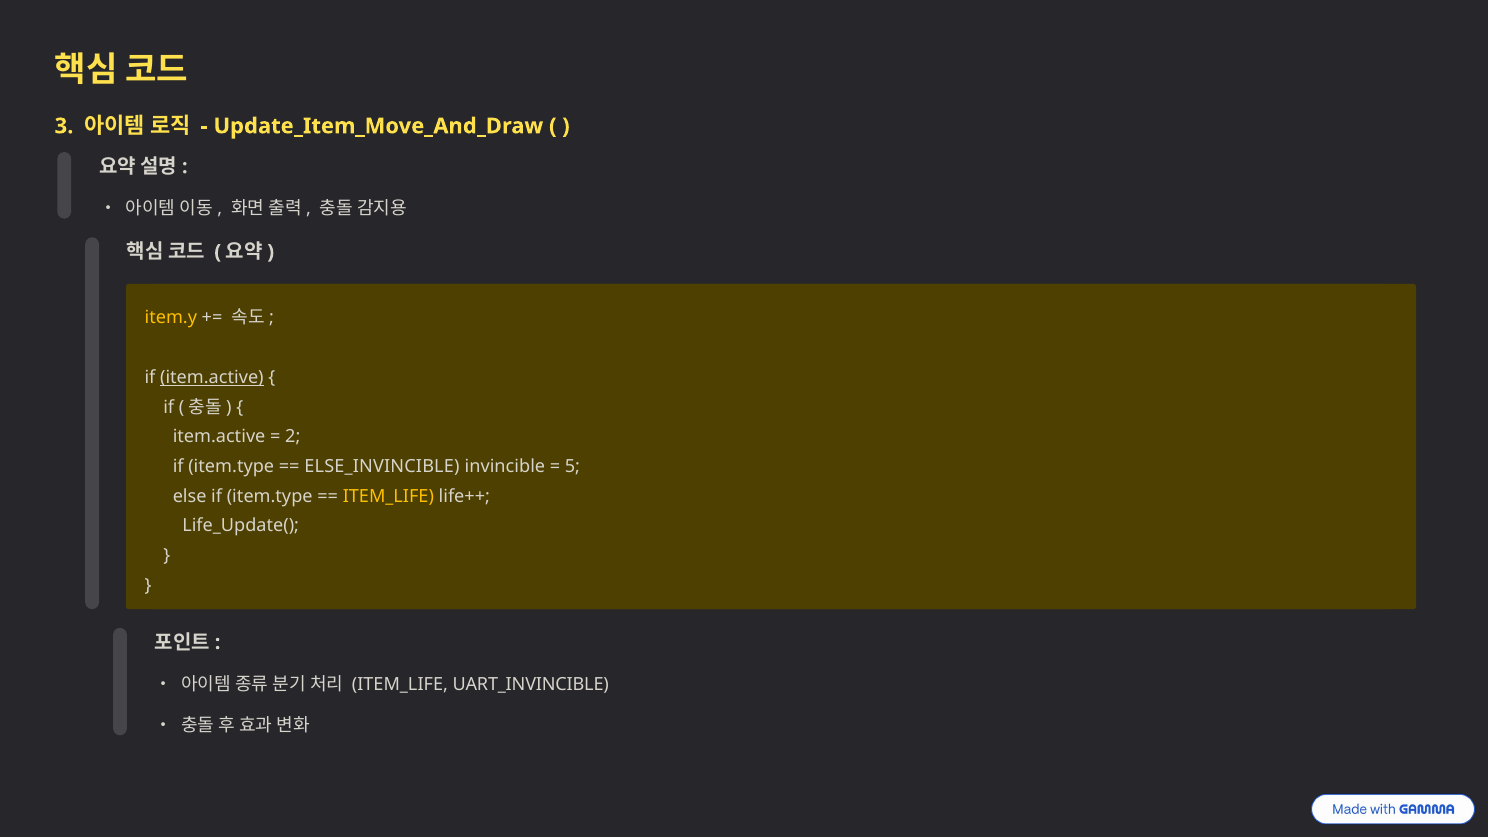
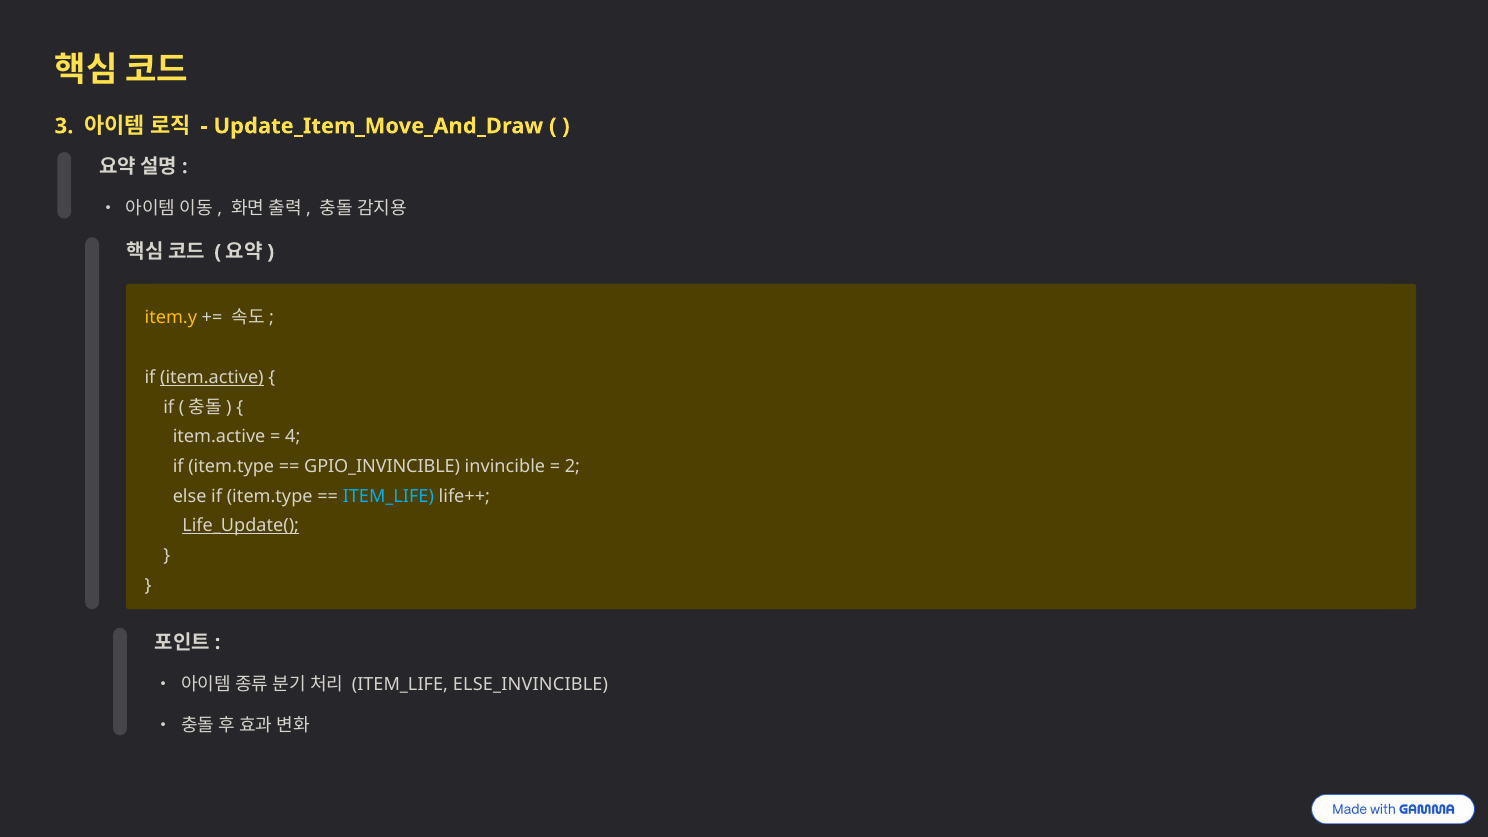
2: 2 -> 4 (293, 437)
ELSE_INVINCIBLE: ELSE_INVINCIBLE -> GPIO_INVINCIBLE (382, 466)
5: 5 -> 2 (572, 466)
ITEM_LIFE colour: yellow -> light blue (388, 496)
Life_Update( underline: none -> present (241, 526)
UART_INVINCIBLE: UART_INVINCIBLE -> ELSE_INVINCIBLE (531, 685)
